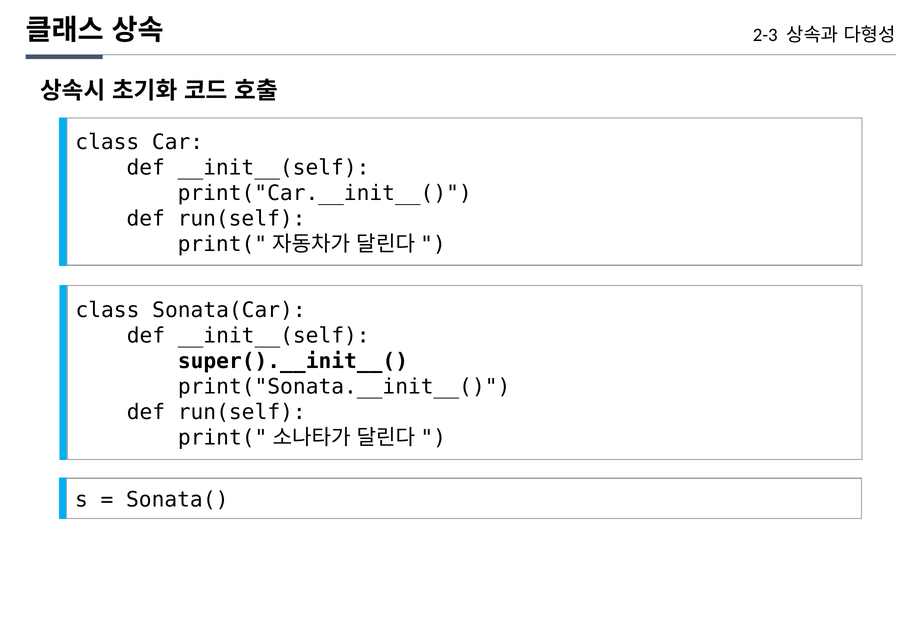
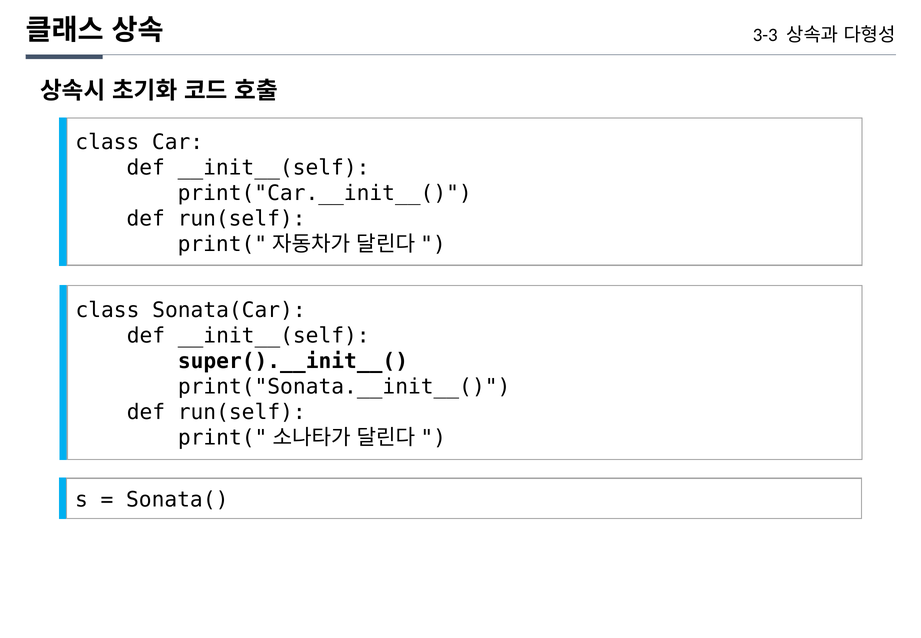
2-3: 2-3 -> 3-3 (765, 35)
